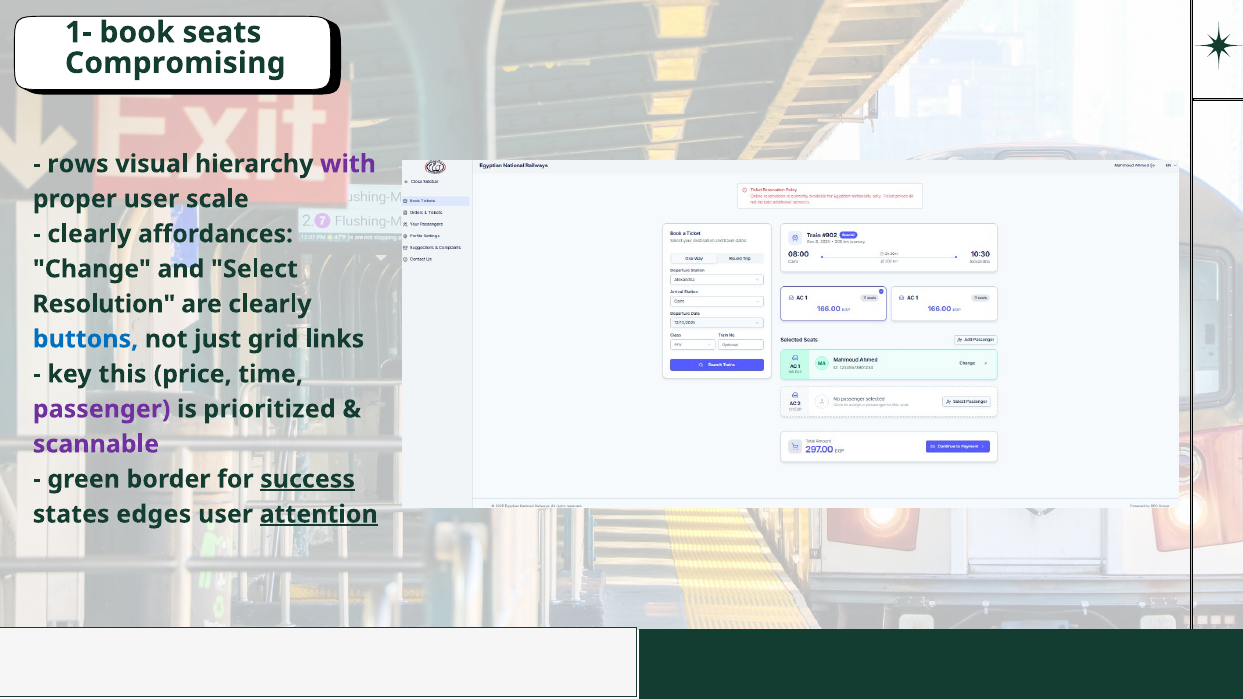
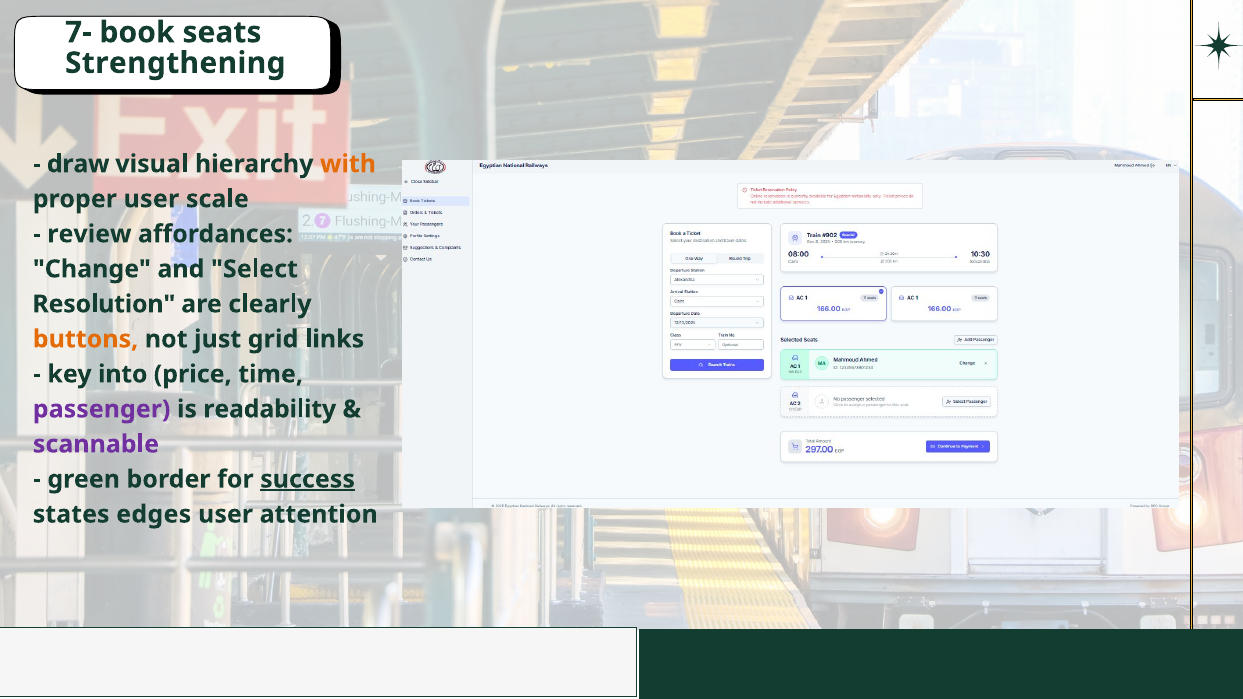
1-: 1- -> 7- (78, 32)
Compromising: Compromising -> Strengthening (175, 63)
rows: rows -> draw (78, 164)
with colour: purple -> orange (348, 164)
clearly: clearly -> review (89, 234)
buttons colour: blue -> orange (86, 339)
this: this -> into (123, 374)
prioritized: prioritized -> readability (270, 409)
attention underline: present -> none (319, 514)
